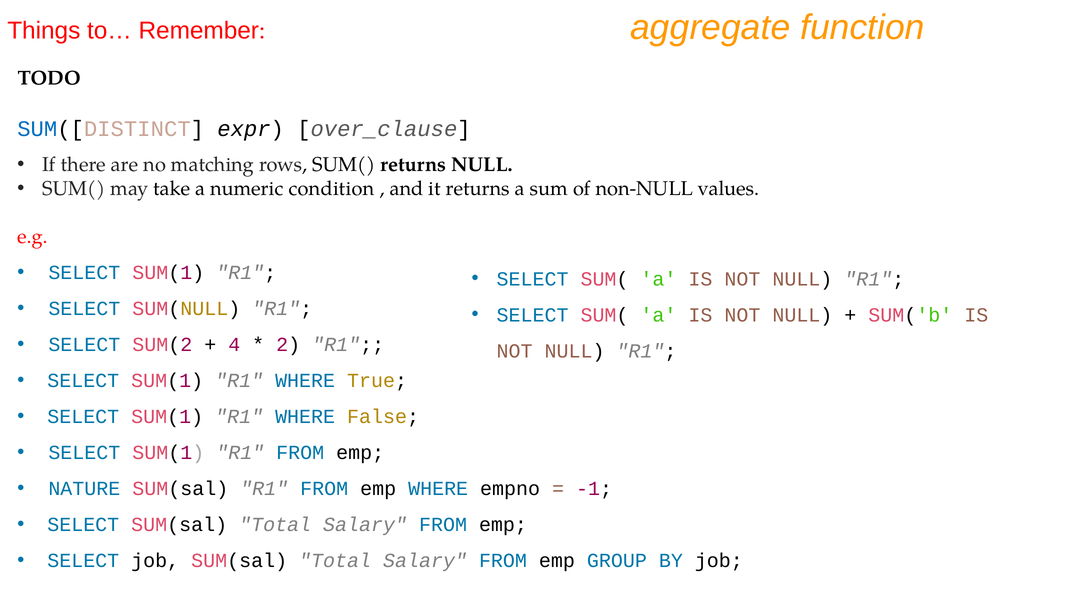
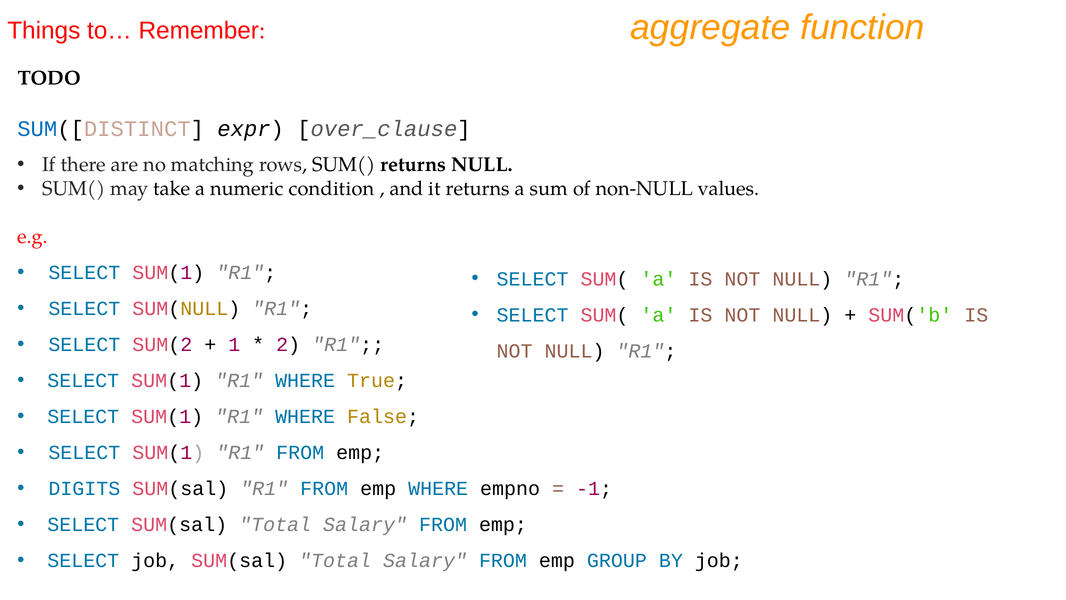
4: 4 -> 1 (234, 345)
NATURE: NATURE -> DIGITS (84, 489)
